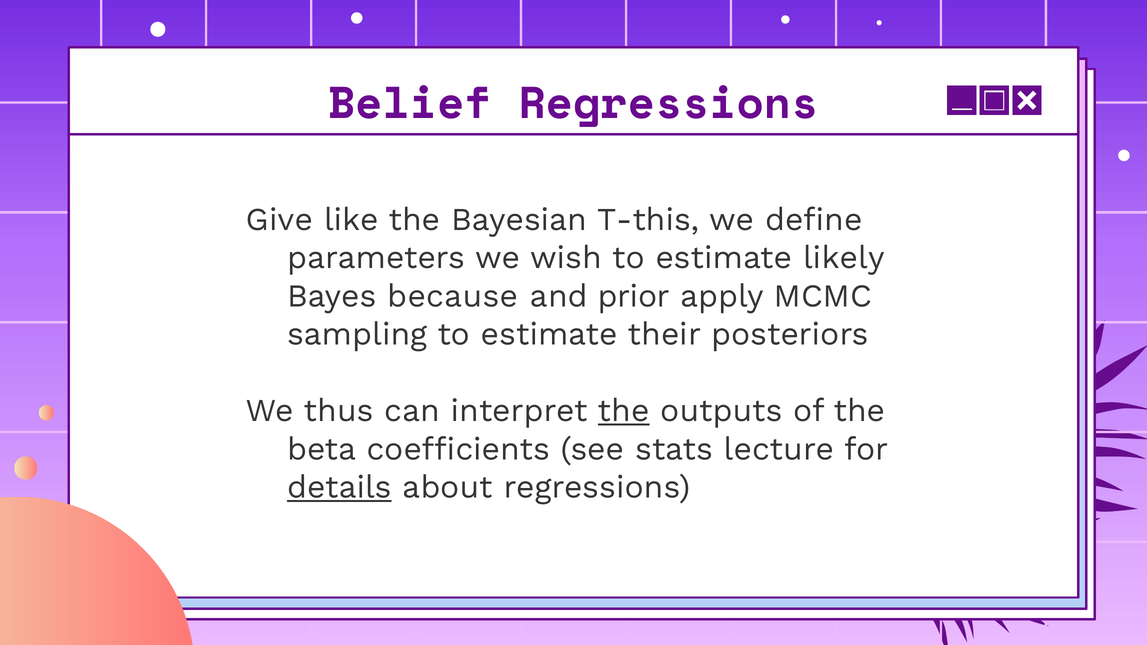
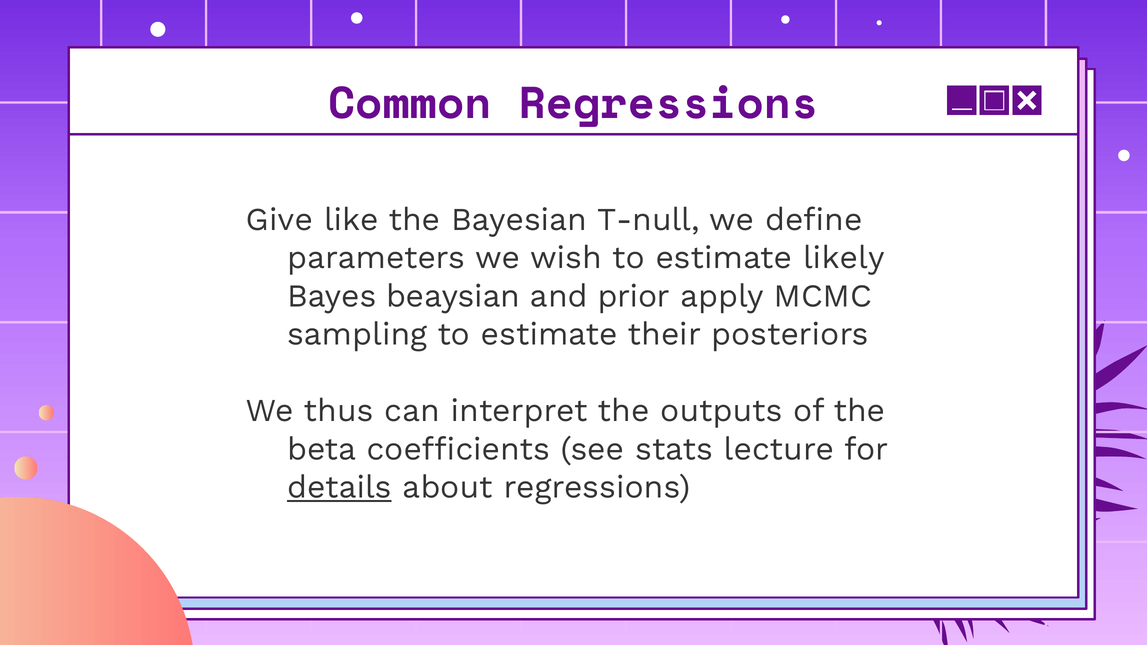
Belief: Belief -> Common (410, 103)
T-this: T-this -> T-null (648, 220)
because: because -> beaysian (453, 296)
the underline: present -> none (624, 411)
